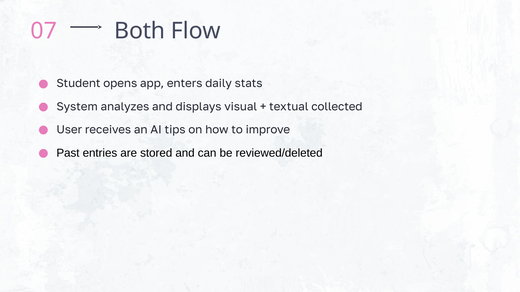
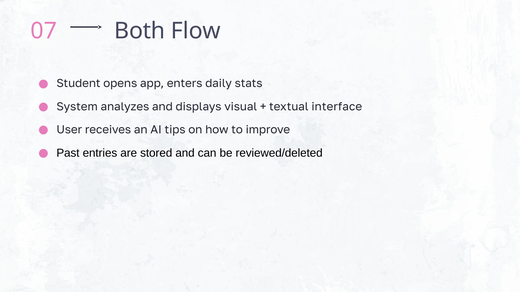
collected: collected -> interface (337, 107)
